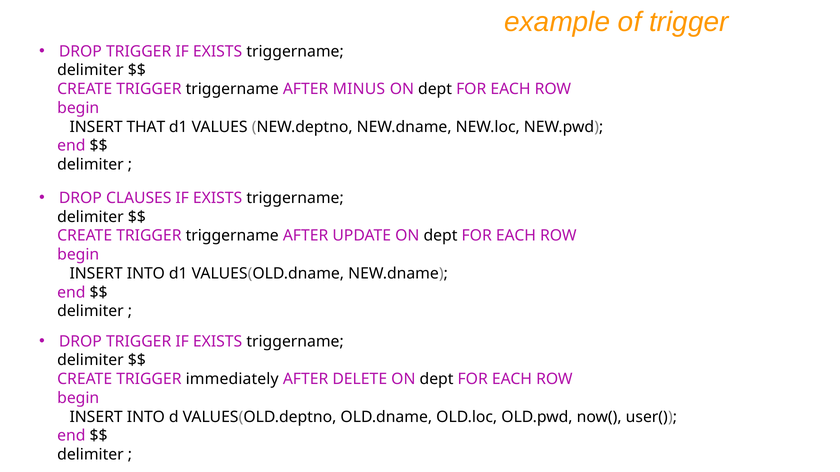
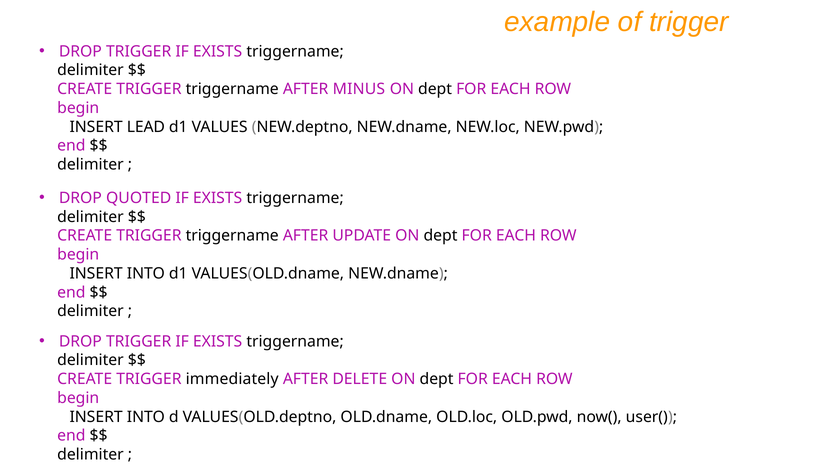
THAT: THAT -> LEAD (146, 127)
CLAUSES: CLAUSES -> QUOTED (139, 198)
